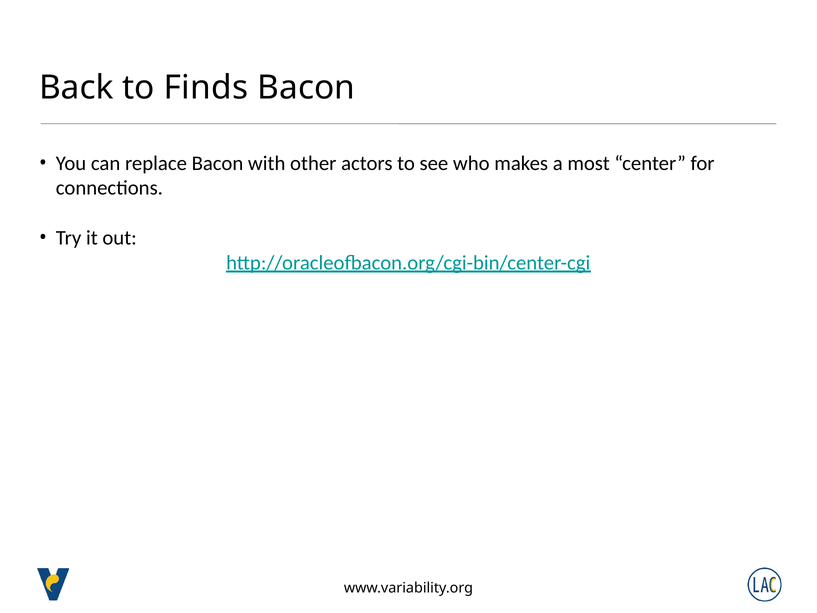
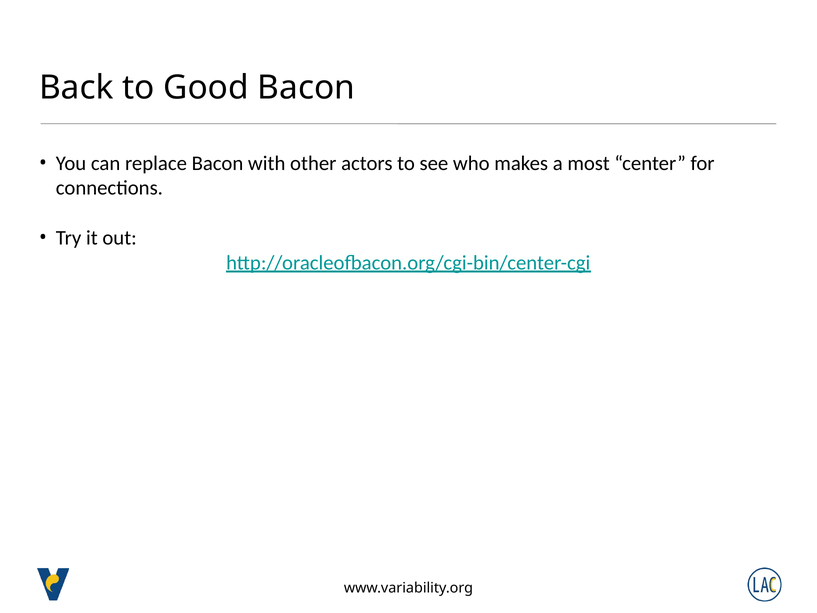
Finds: Finds -> Good (206, 88)
